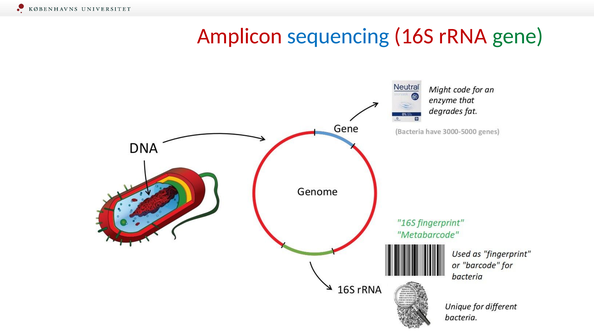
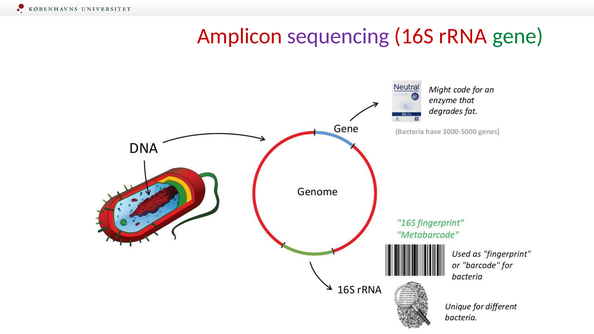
sequencing colour: blue -> purple (338, 36)
